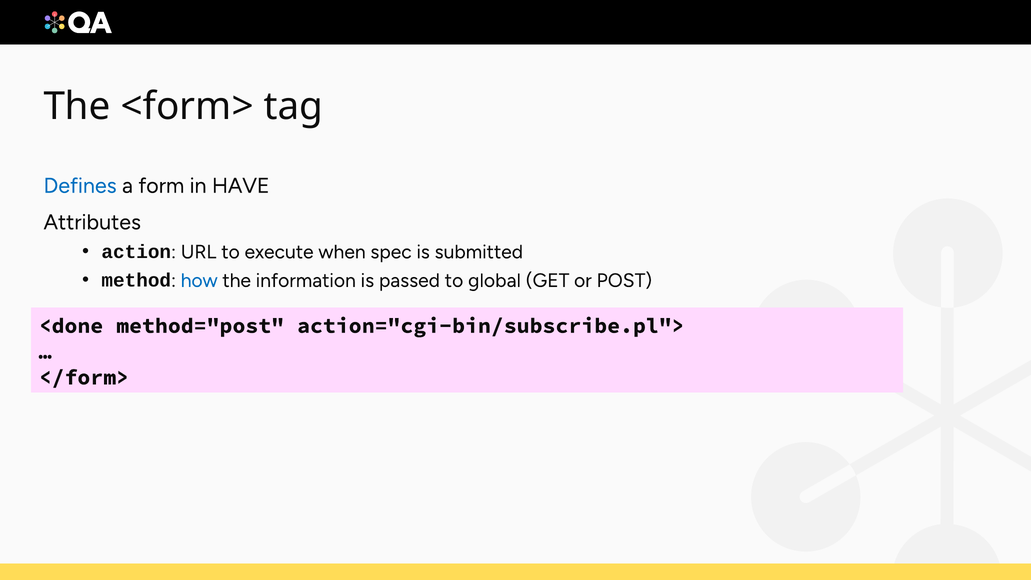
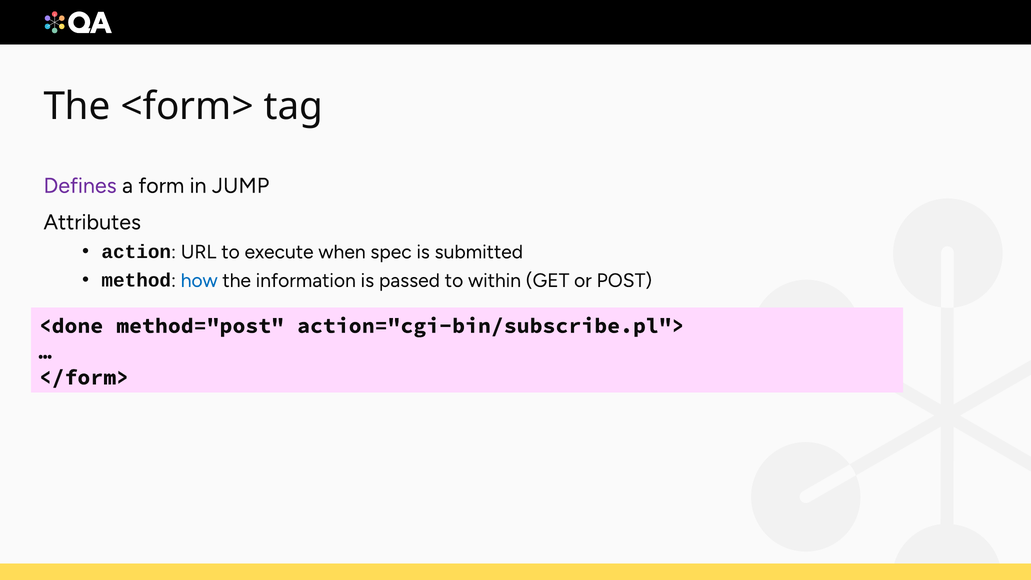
Defines colour: blue -> purple (80, 186)
HAVE: HAVE -> JUMP (241, 186)
global: global -> within (495, 280)
